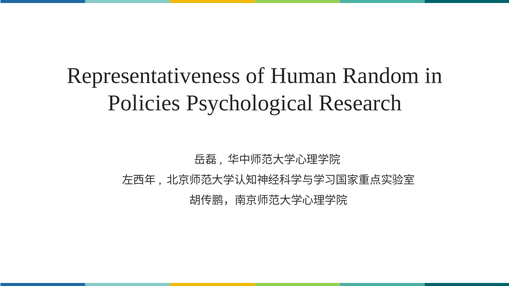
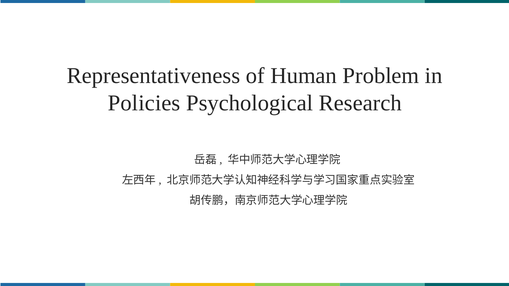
Random: Random -> Problem (381, 76)
